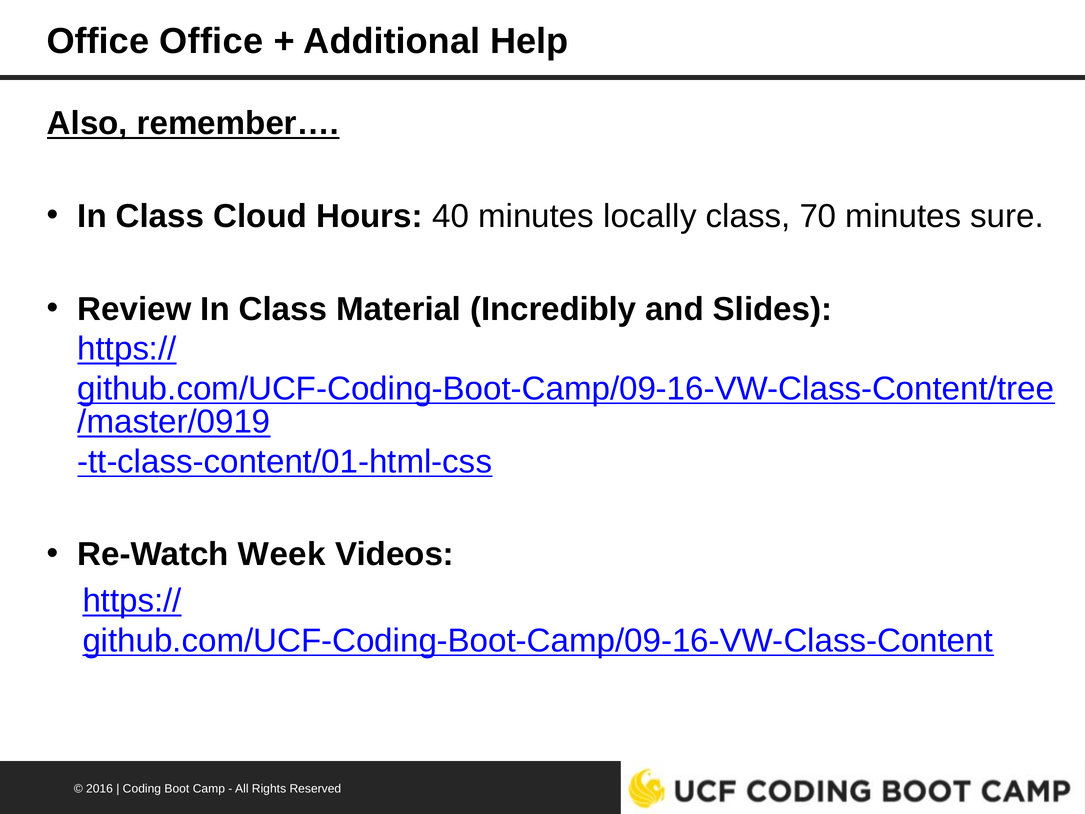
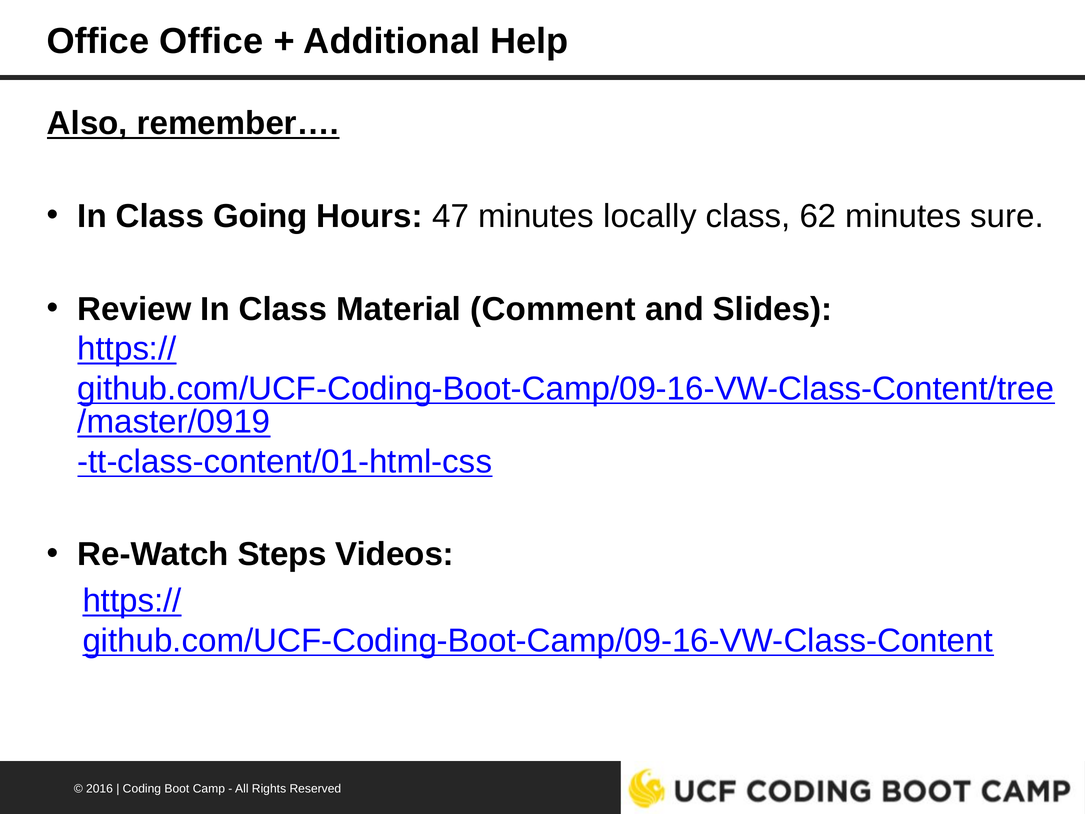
Cloud: Cloud -> Going (260, 216)
40: 40 -> 47 (451, 216)
70: 70 -> 62 (818, 216)
Incredibly: Incredibly -> Comment (553, 309)
Week: Week -> Steps (282, 554)
